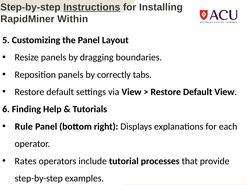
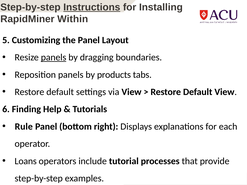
panels underline: none -> present (54, 57)
correctly: correctly -> products (114, 75)
Rates: Rates -> Loans (26, 161)
